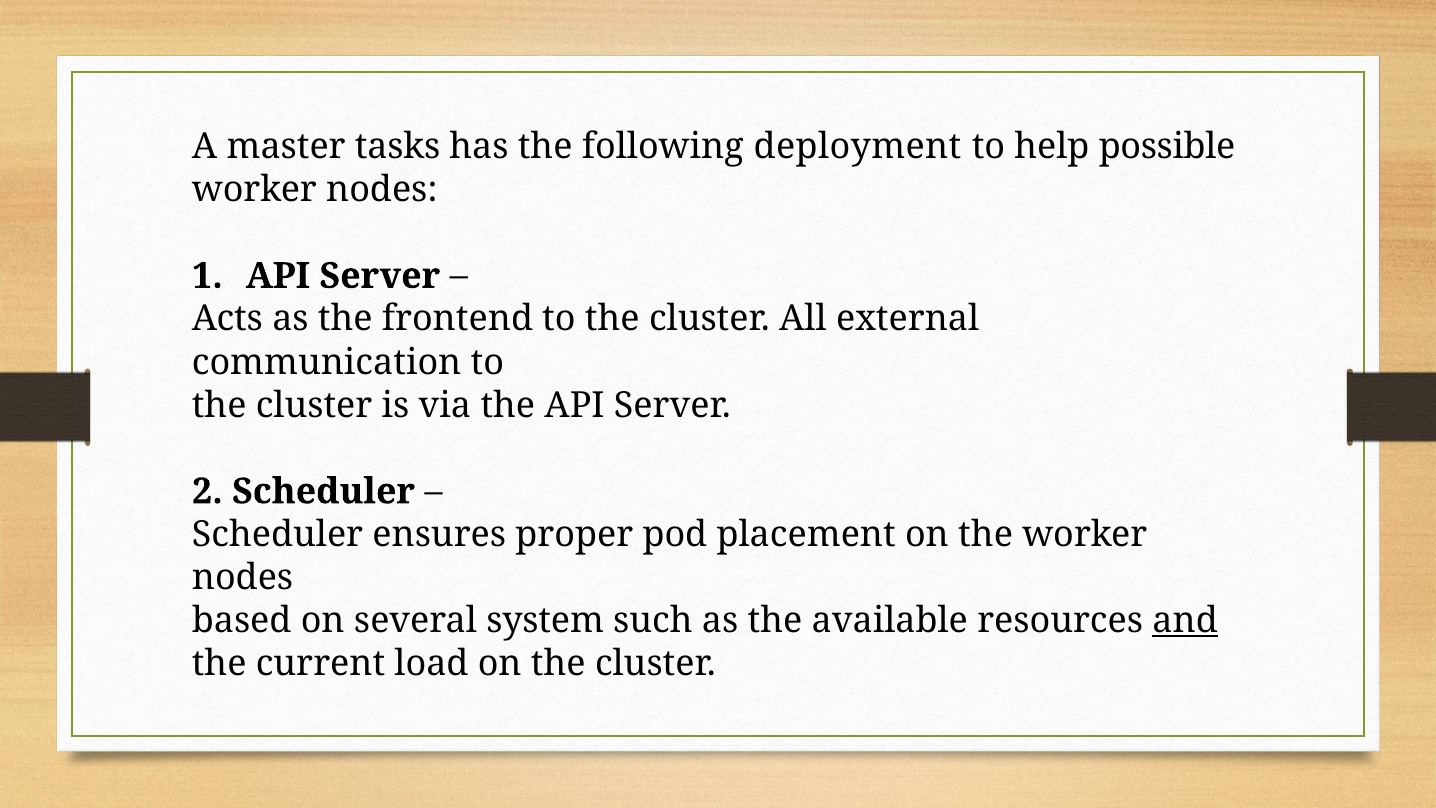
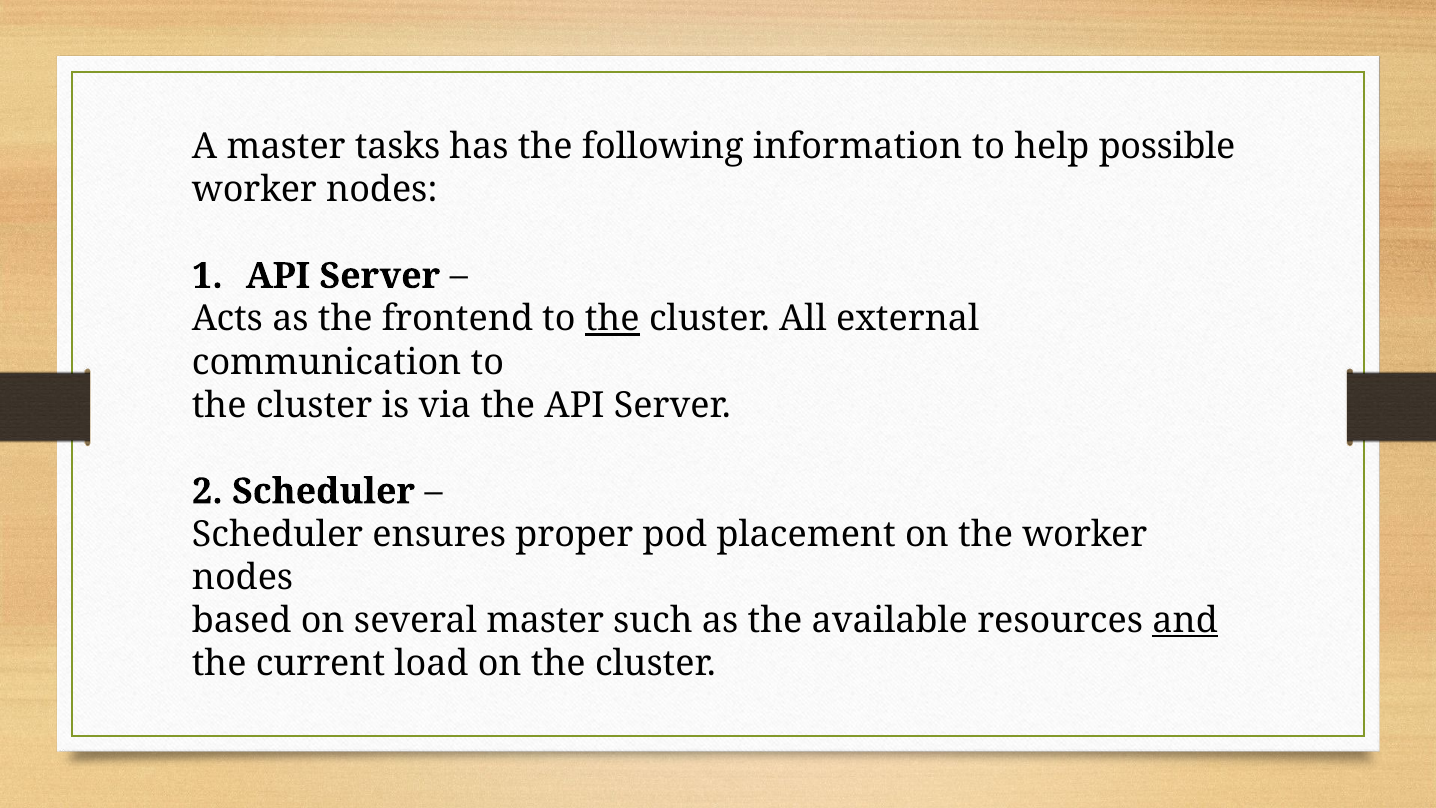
deployment: deployment -> information (858, 147)
the underline: none -> present (612, 319)
several system: system -> master (545, 621)
